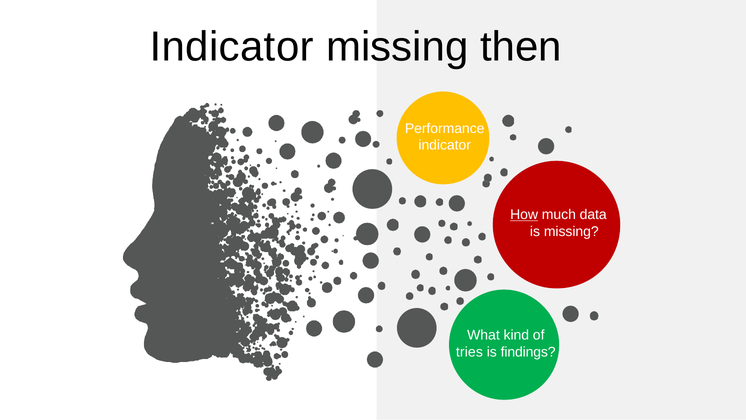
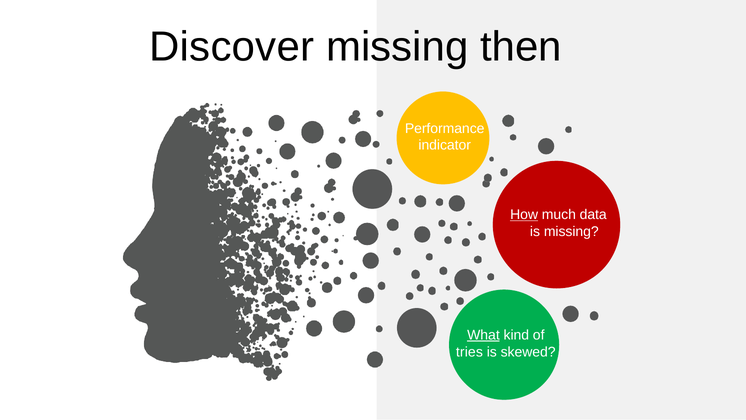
Indicator: Indicator -> Discover (232, 47)
What underline: none -> present (483, 335)
findings: findings -> skewed (528, 352)
